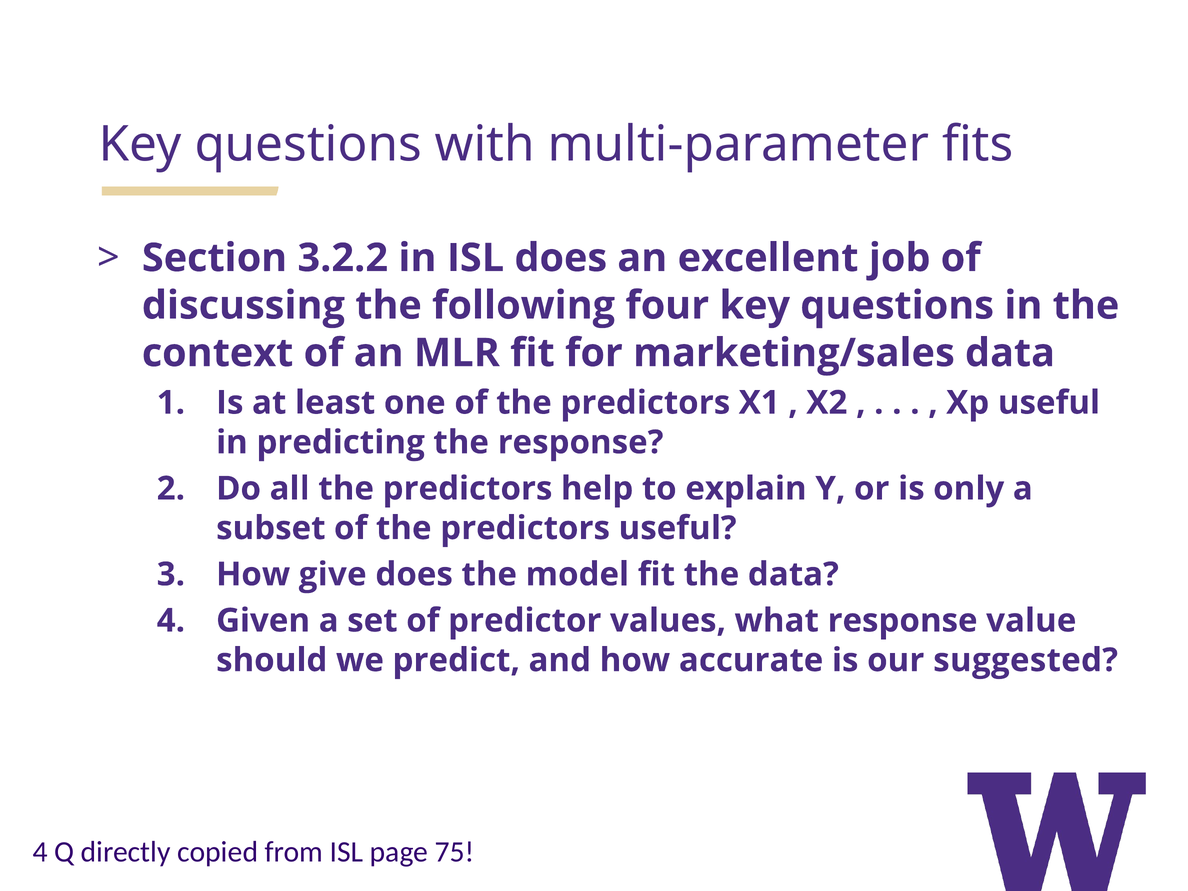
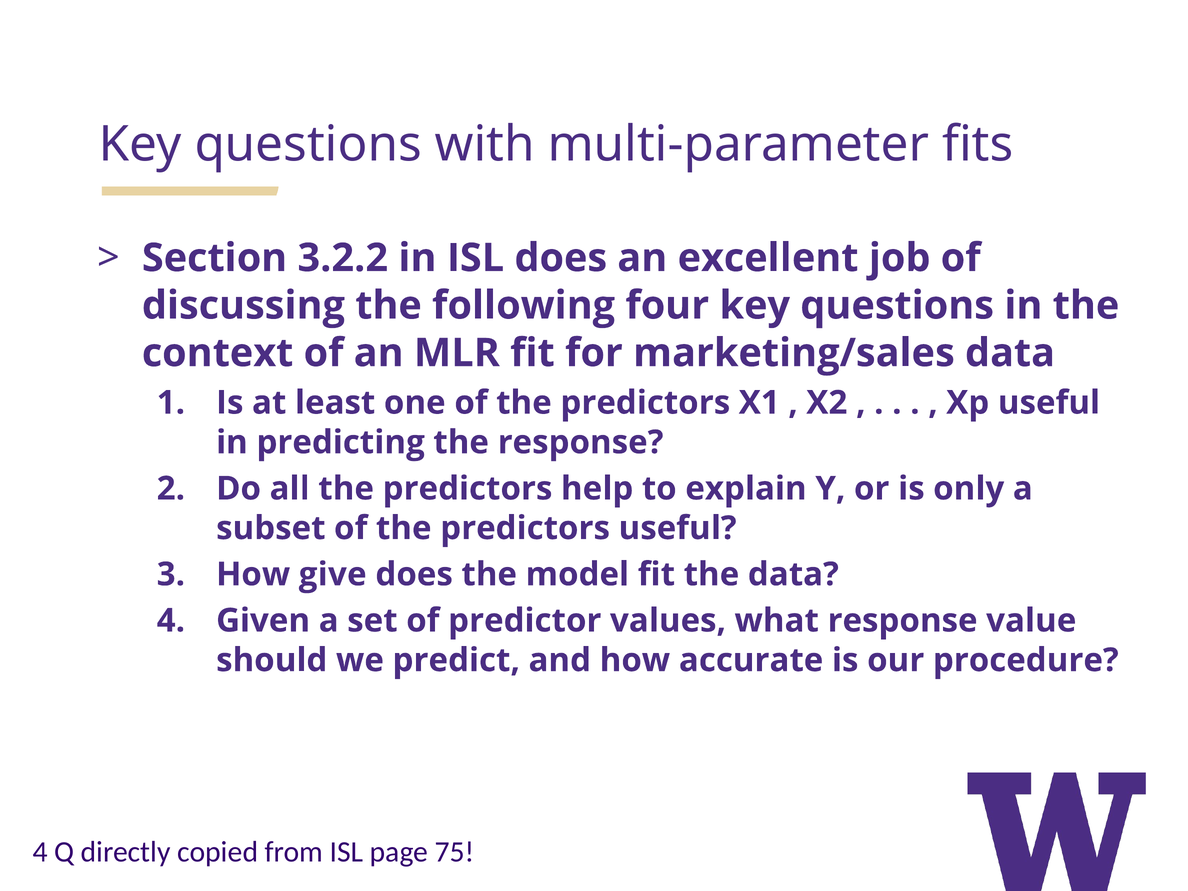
suggested: suggested -> procedure (1026, 660)
